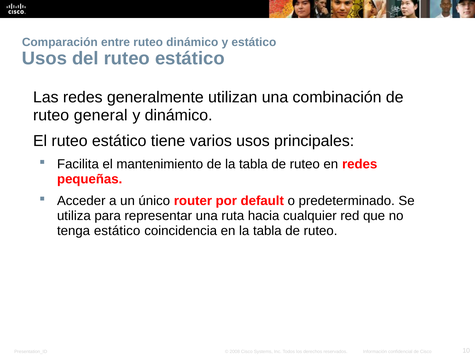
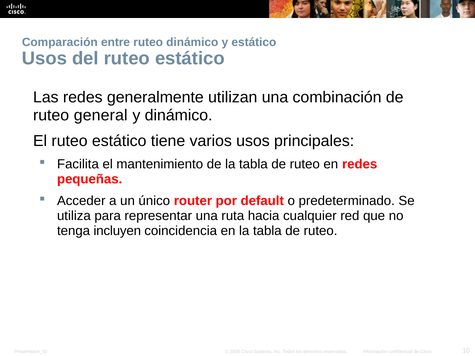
tenga estático: estático -> incluyen (117, 231)
